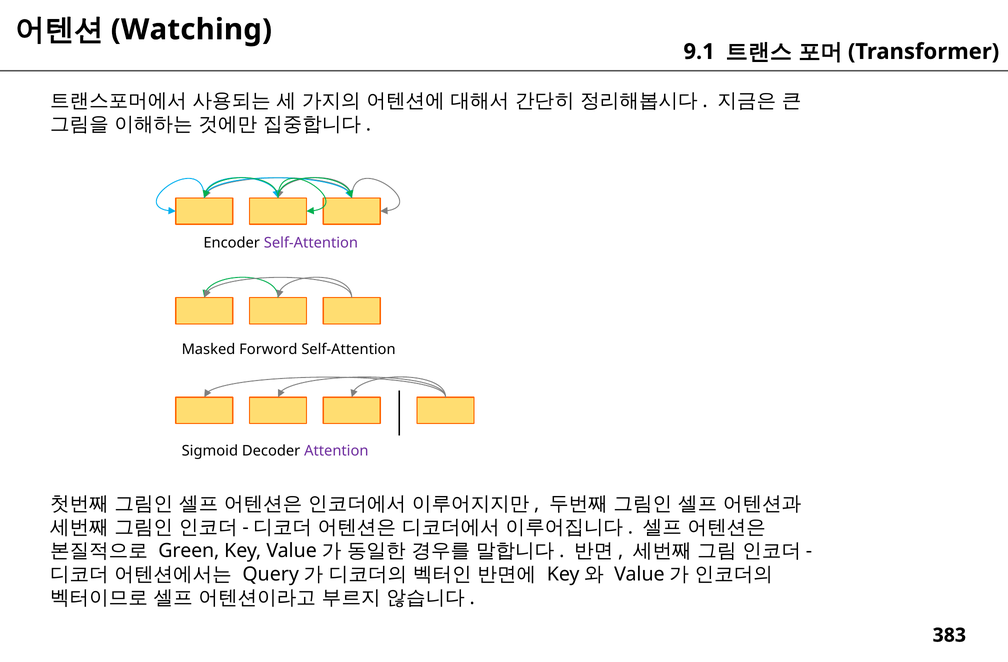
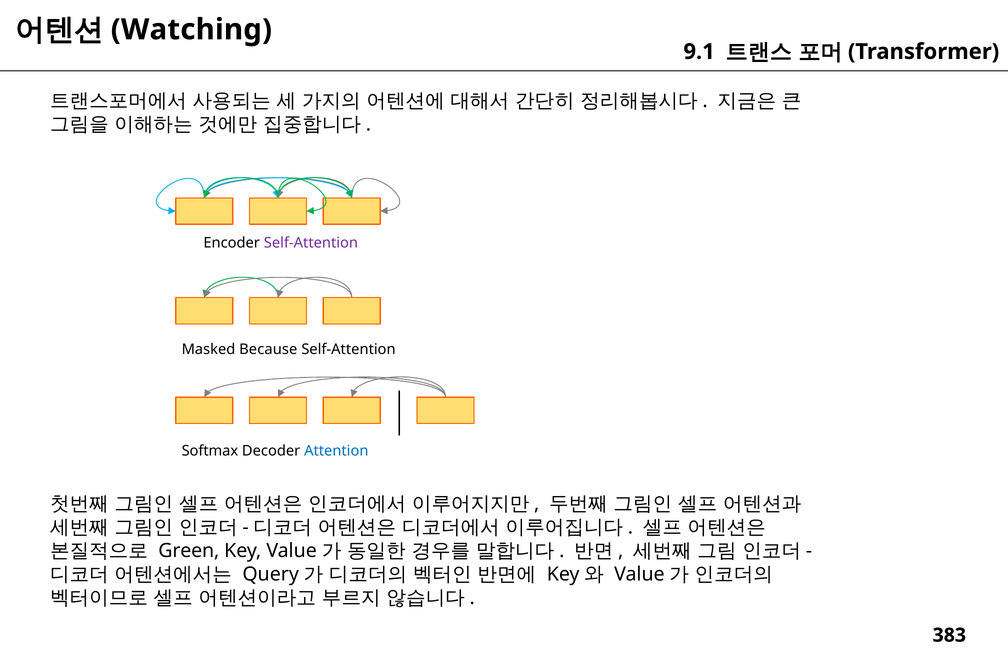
Forword: Forword -> Because (268, 349)
Sigmoid: Sigmoid -> Softmax (210, 451)
Attention colour: purple -> blue (336, 451)
